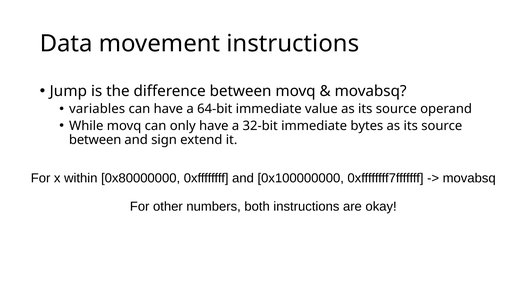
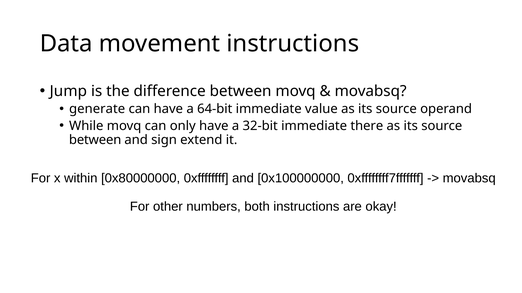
variables: variables -> generate (97, 109)
bytes: bytes -> there (367, 126)
